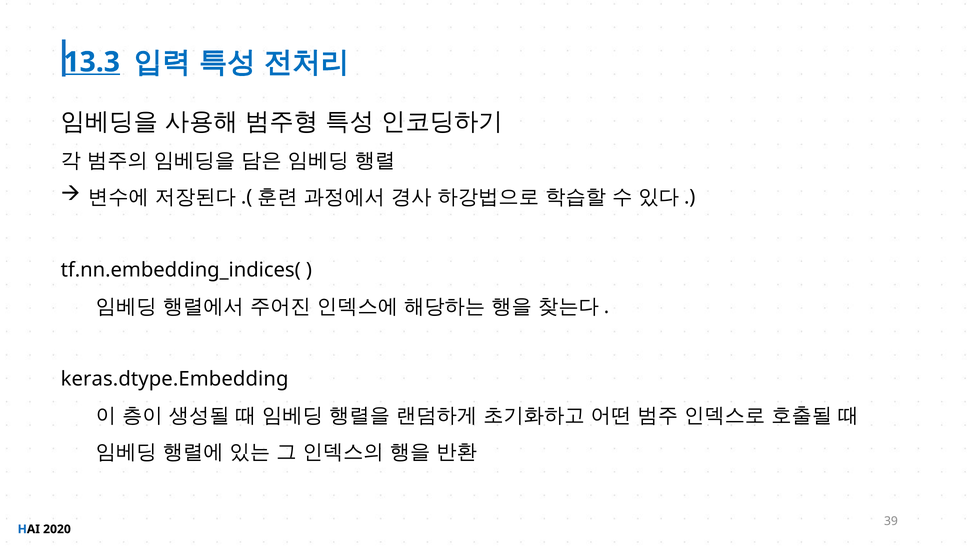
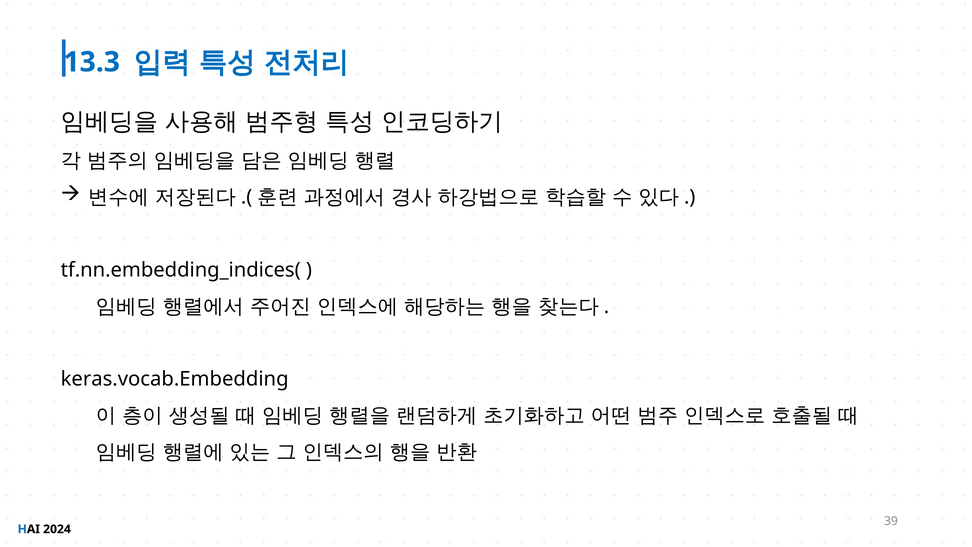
13.3 underline: present -> none (92, 62)
keras.dtype.Embedding: keras.dtype.Embedding -> keras.vocab.Embedding (175, 379)
2020: 2020 -> 2024 (57, 529)
